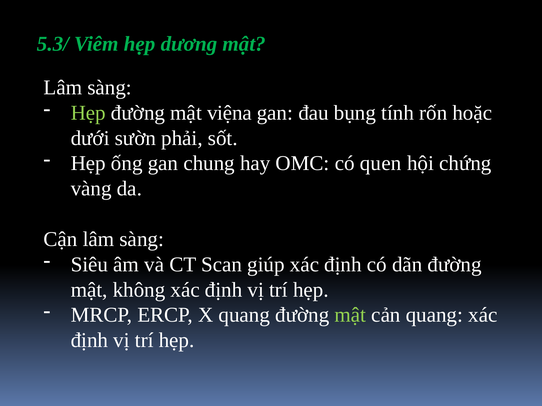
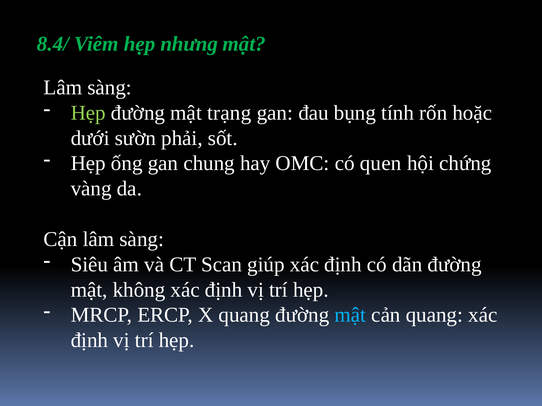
5.3/: 5.3/ -> 8.4/ (53, 44)
dương: dương -> nhưng (189, 44)
việna: việna -> trạng (229, 113)
mật colour: light green -> light blue (350, 315)
